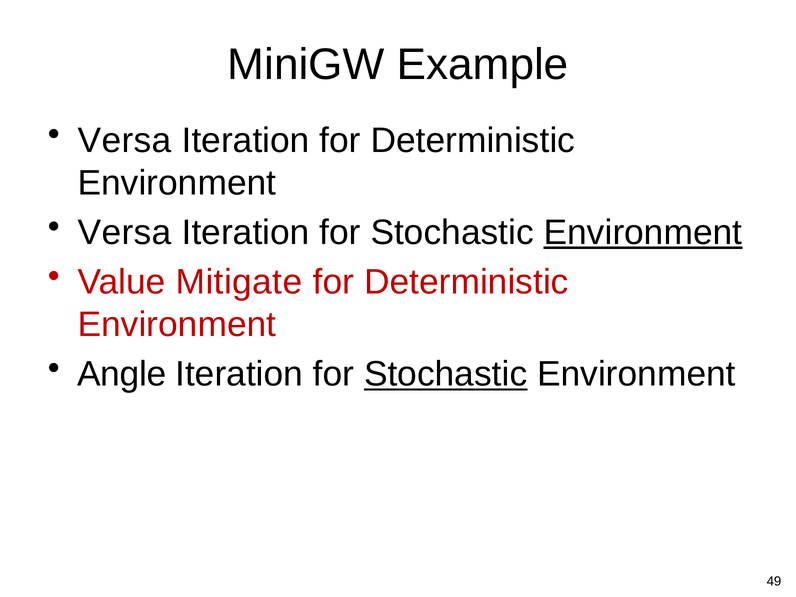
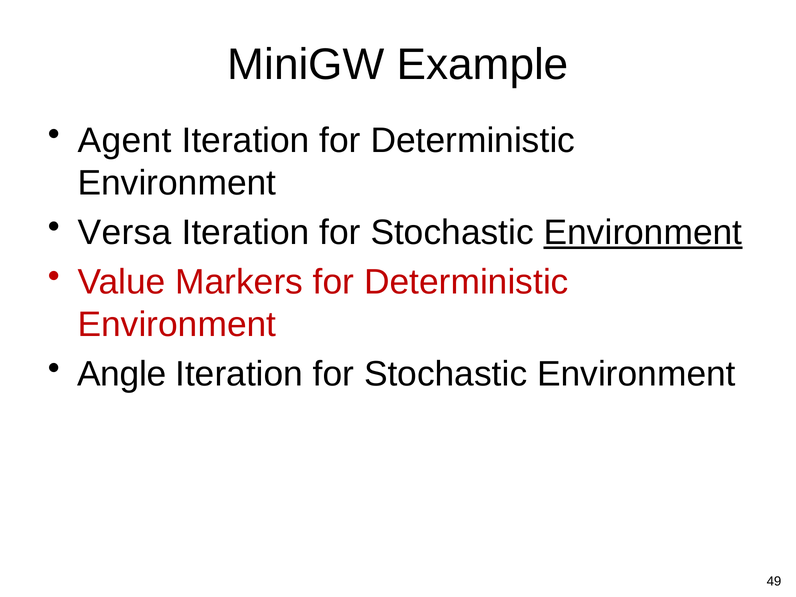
Versa: Versa -> Agent (125, 140)
Mitigate: Mitigate -> Markers (239, 282)
Stochastic underline: present -> none (446, 374)
